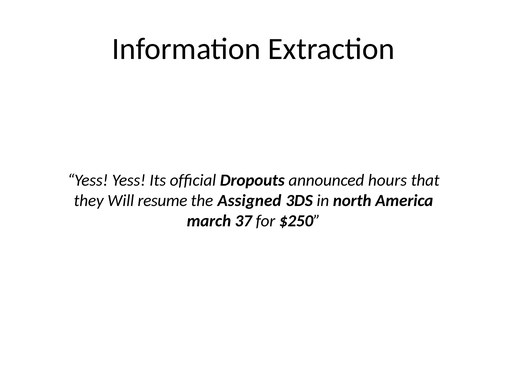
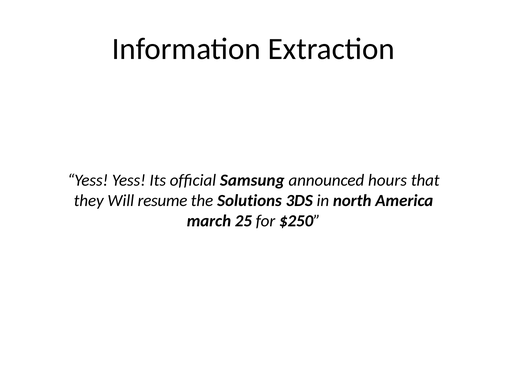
Dropouts: Dropouts -> Samsung (252, 180)
Assigned: Assigned -> Solutions (250, 201)
37: 37 -> 25 (243, 221)
